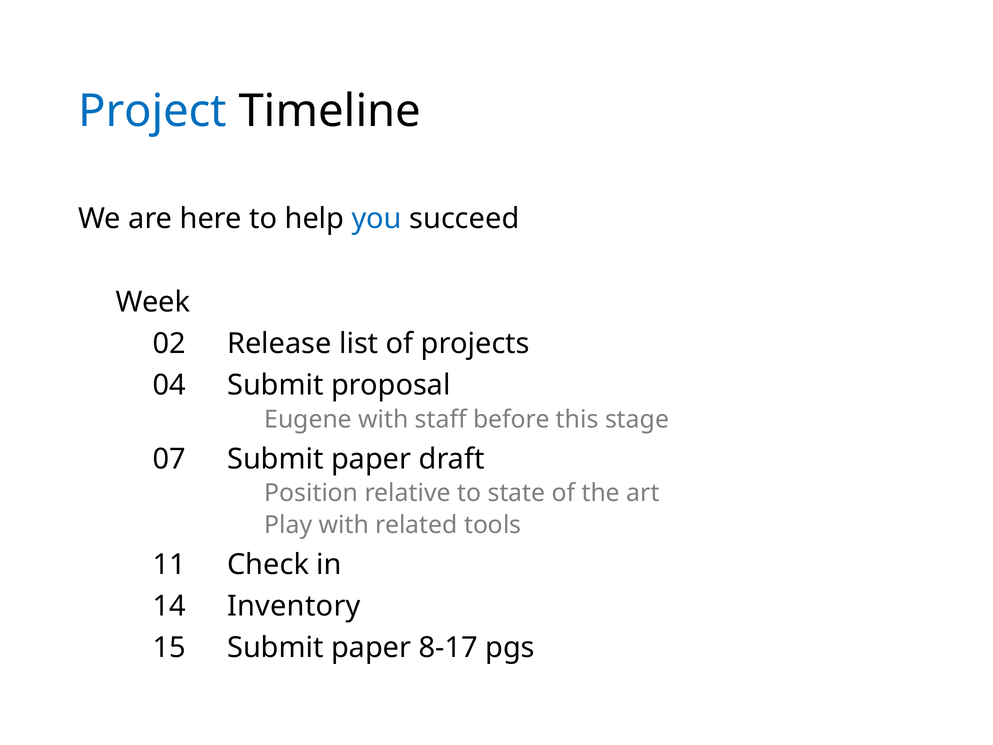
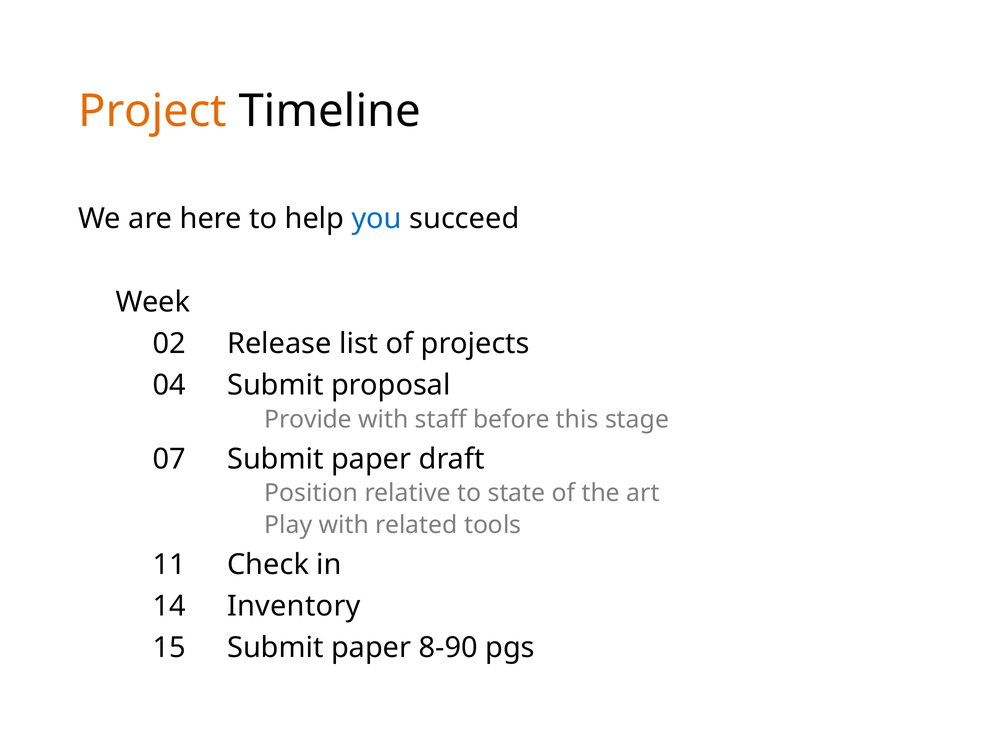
Project colour: blue -> orange (153, 111)
Eugene: Eugene -> Provide (308, 419)
8-17: 8-17 -> 8-90 (448, 648)
